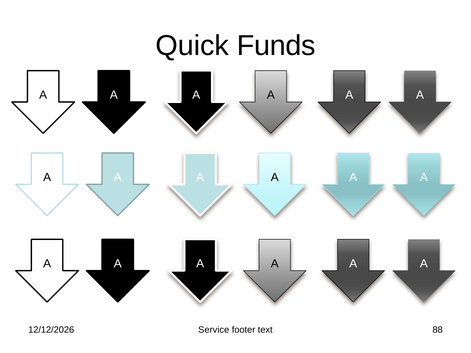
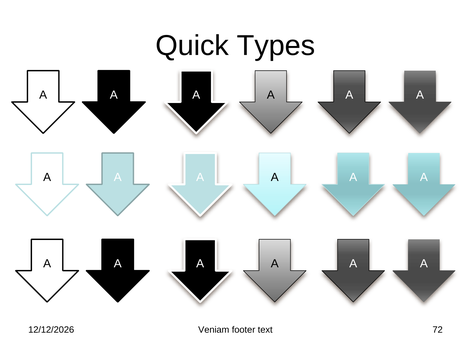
Funds: Funds -> Types (276, 46)
Service: Service -> Veniam (214, 330)
88: 88 -> 72 (438, 330)
